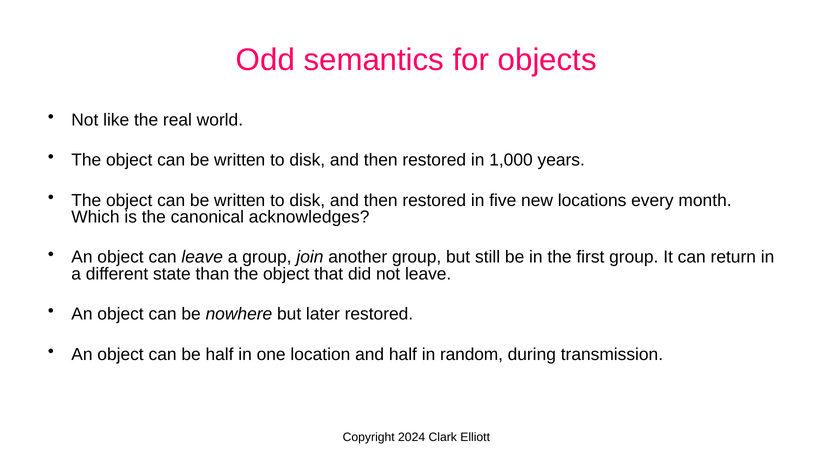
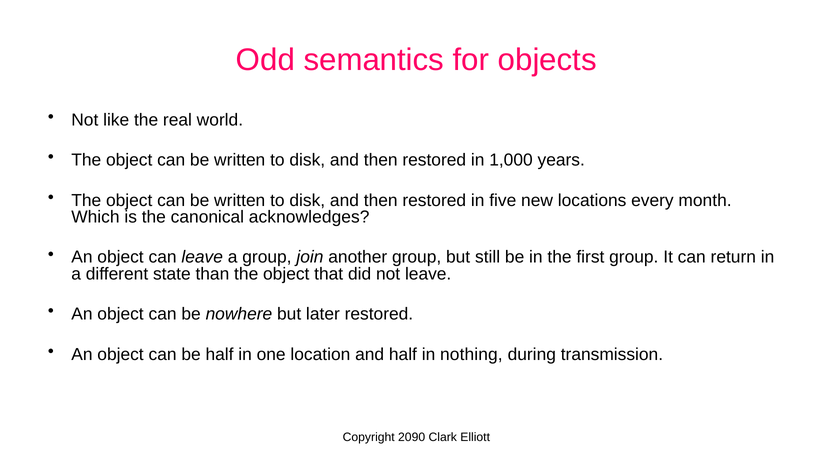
random: random -> nothing (471, 355)
2024: 2024 -> 2090 (412, 438)
